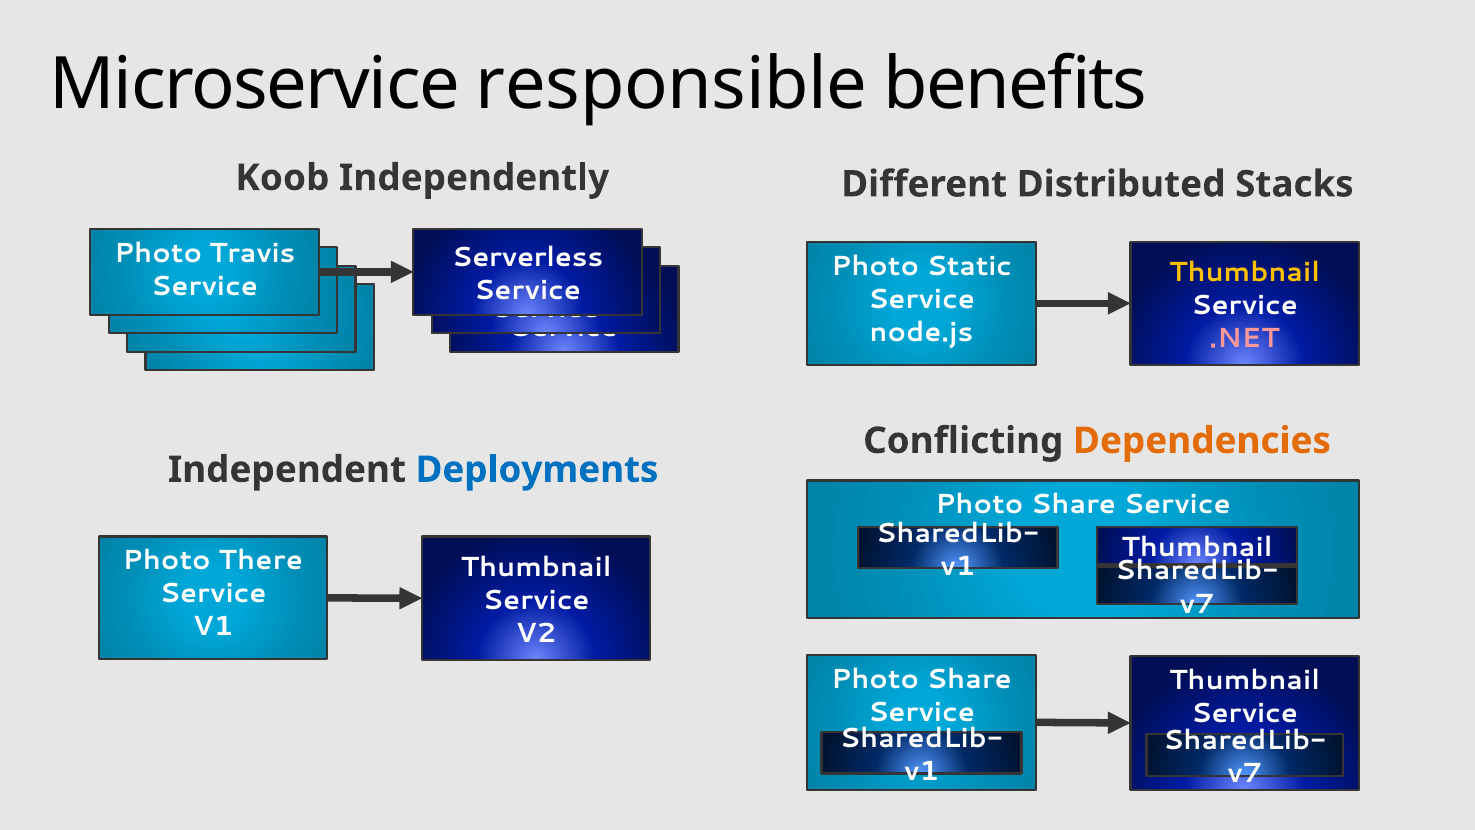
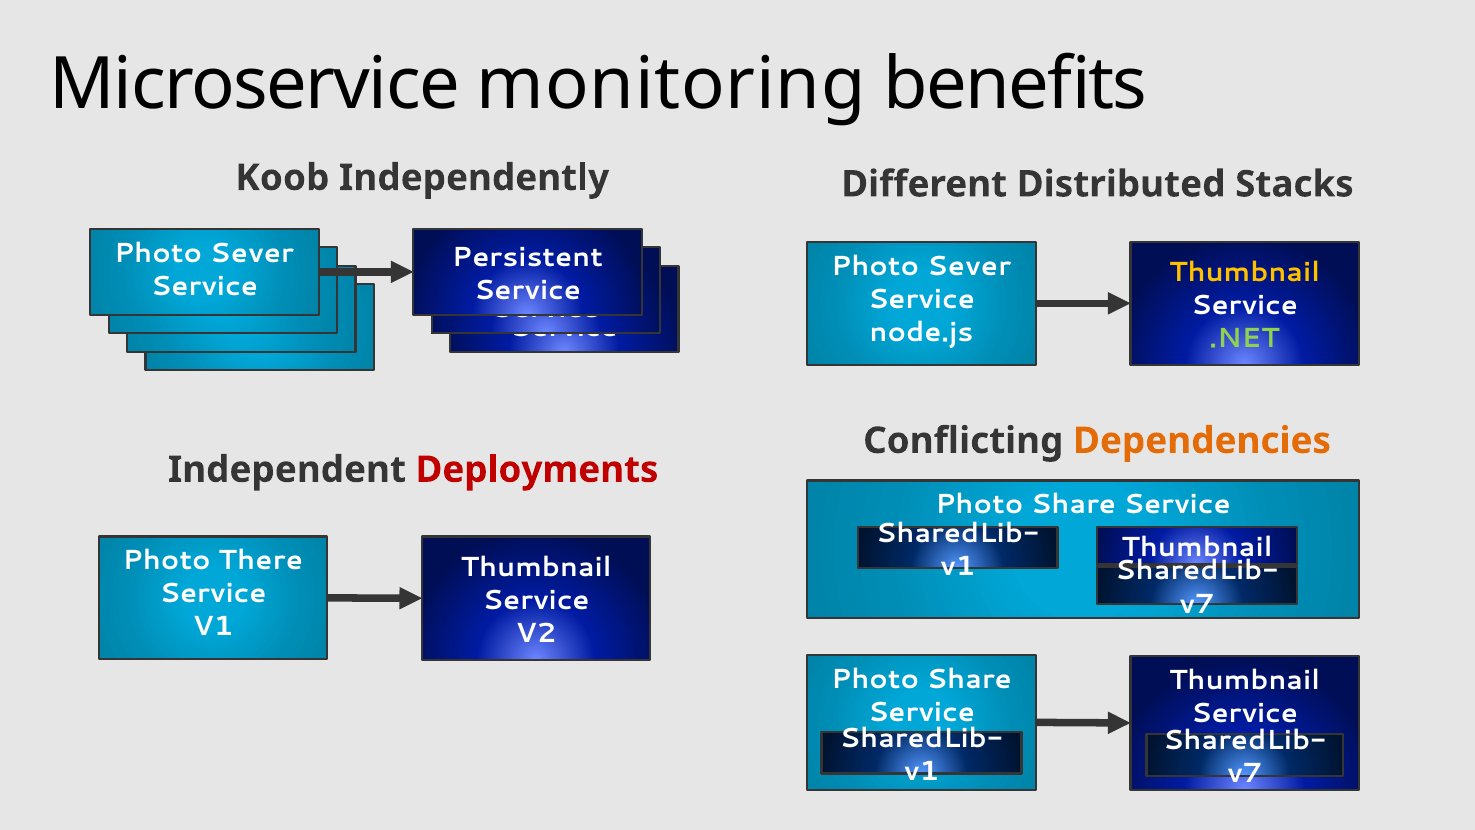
responsible: responsible -> monitoring (671, 84)
Travis: Travis -> Sever (252, 253)
Serverless: Serverless -> Persistent (527, 257)
Static: Static -> Sever (969, 266)
.NET colour: pink -> light green (1245, 338)
Deployments colour: blue -> red (537, 469)
